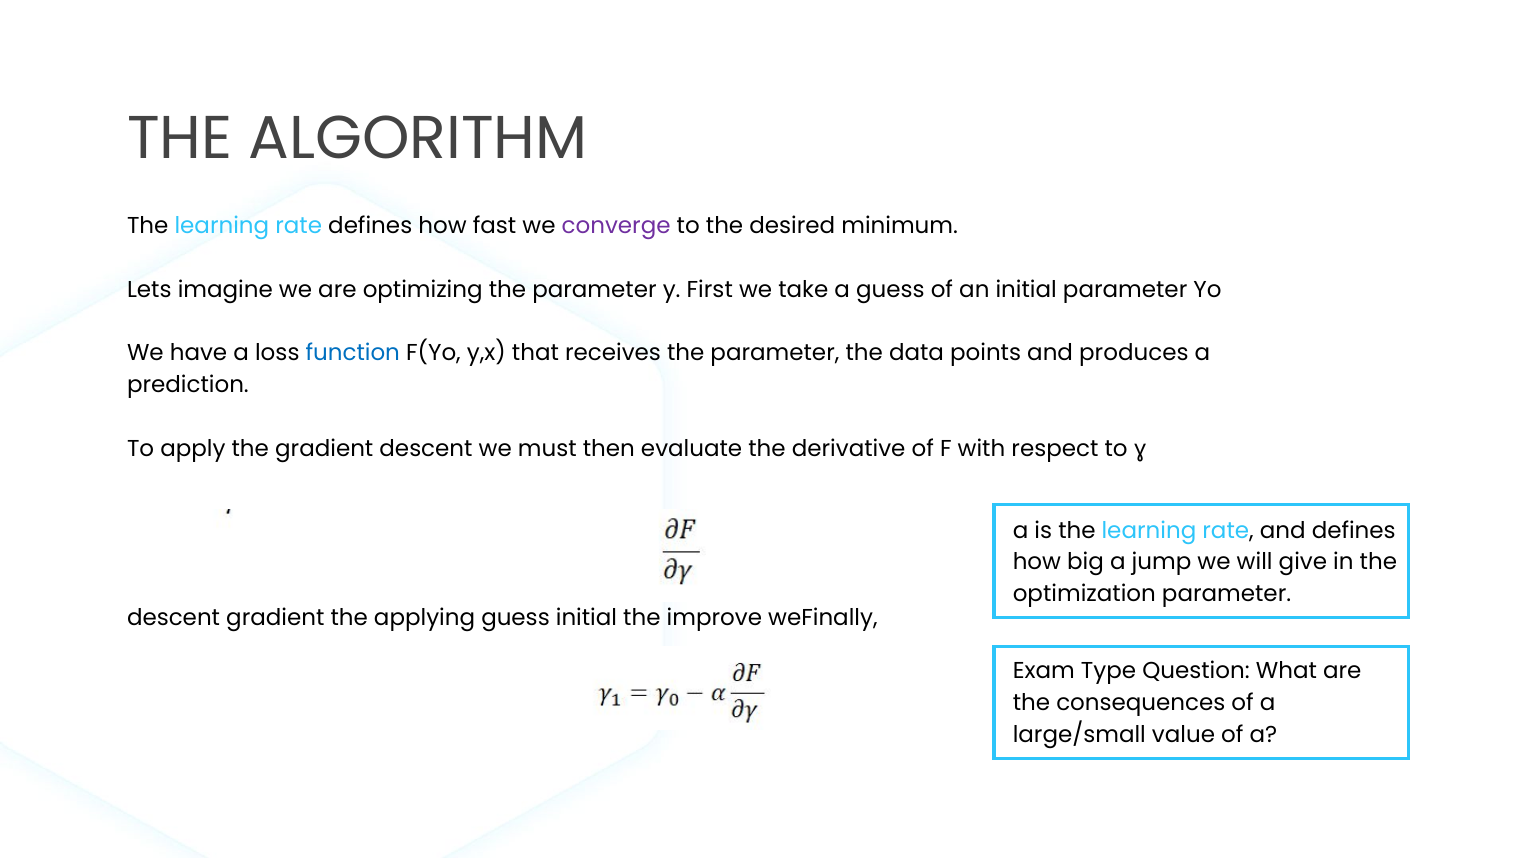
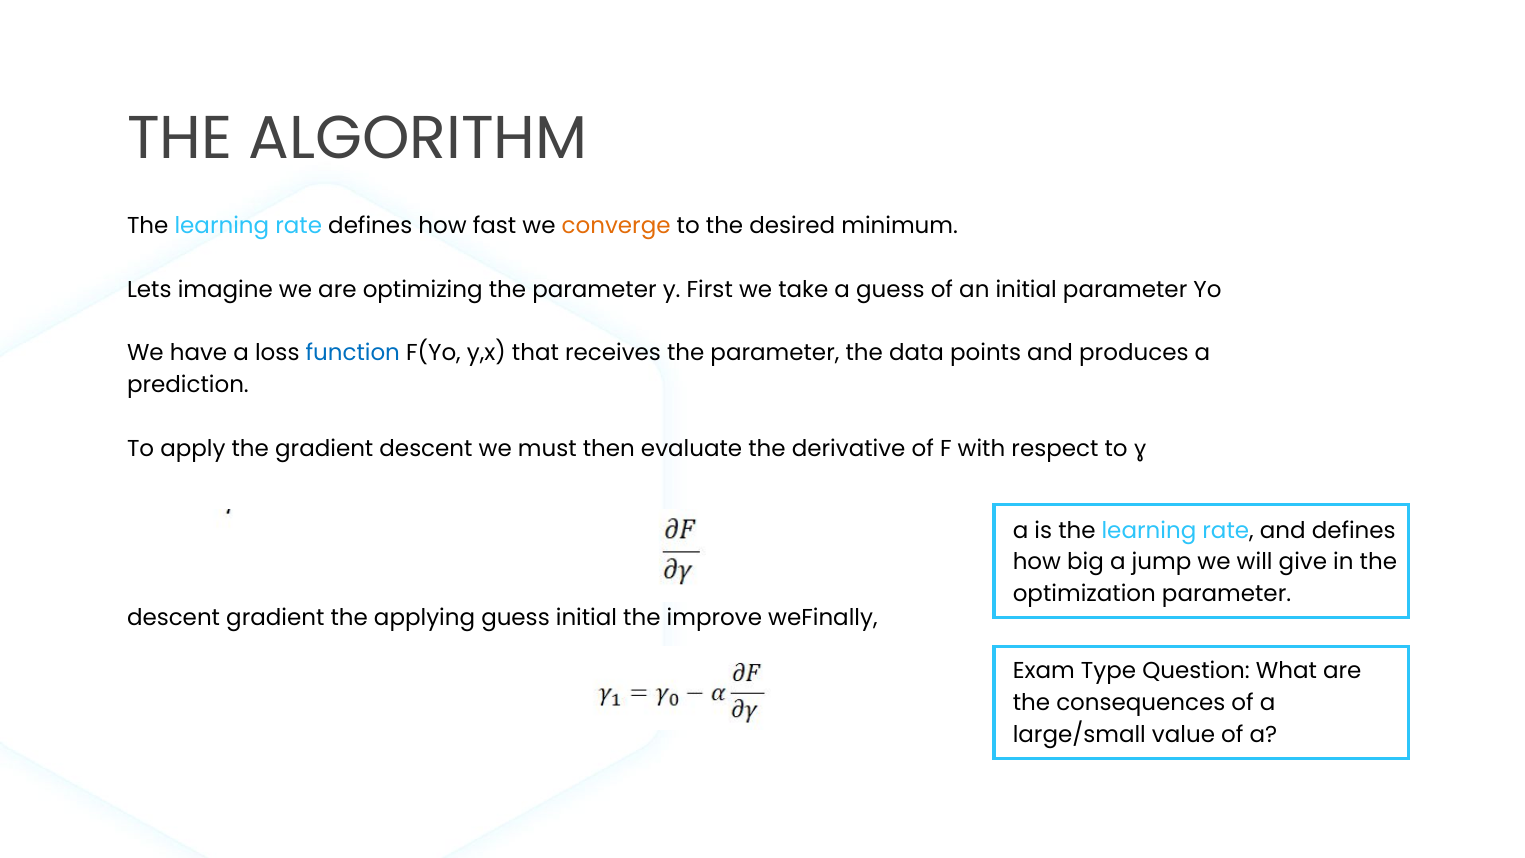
converge colour: purple -> orange (616, 226)
